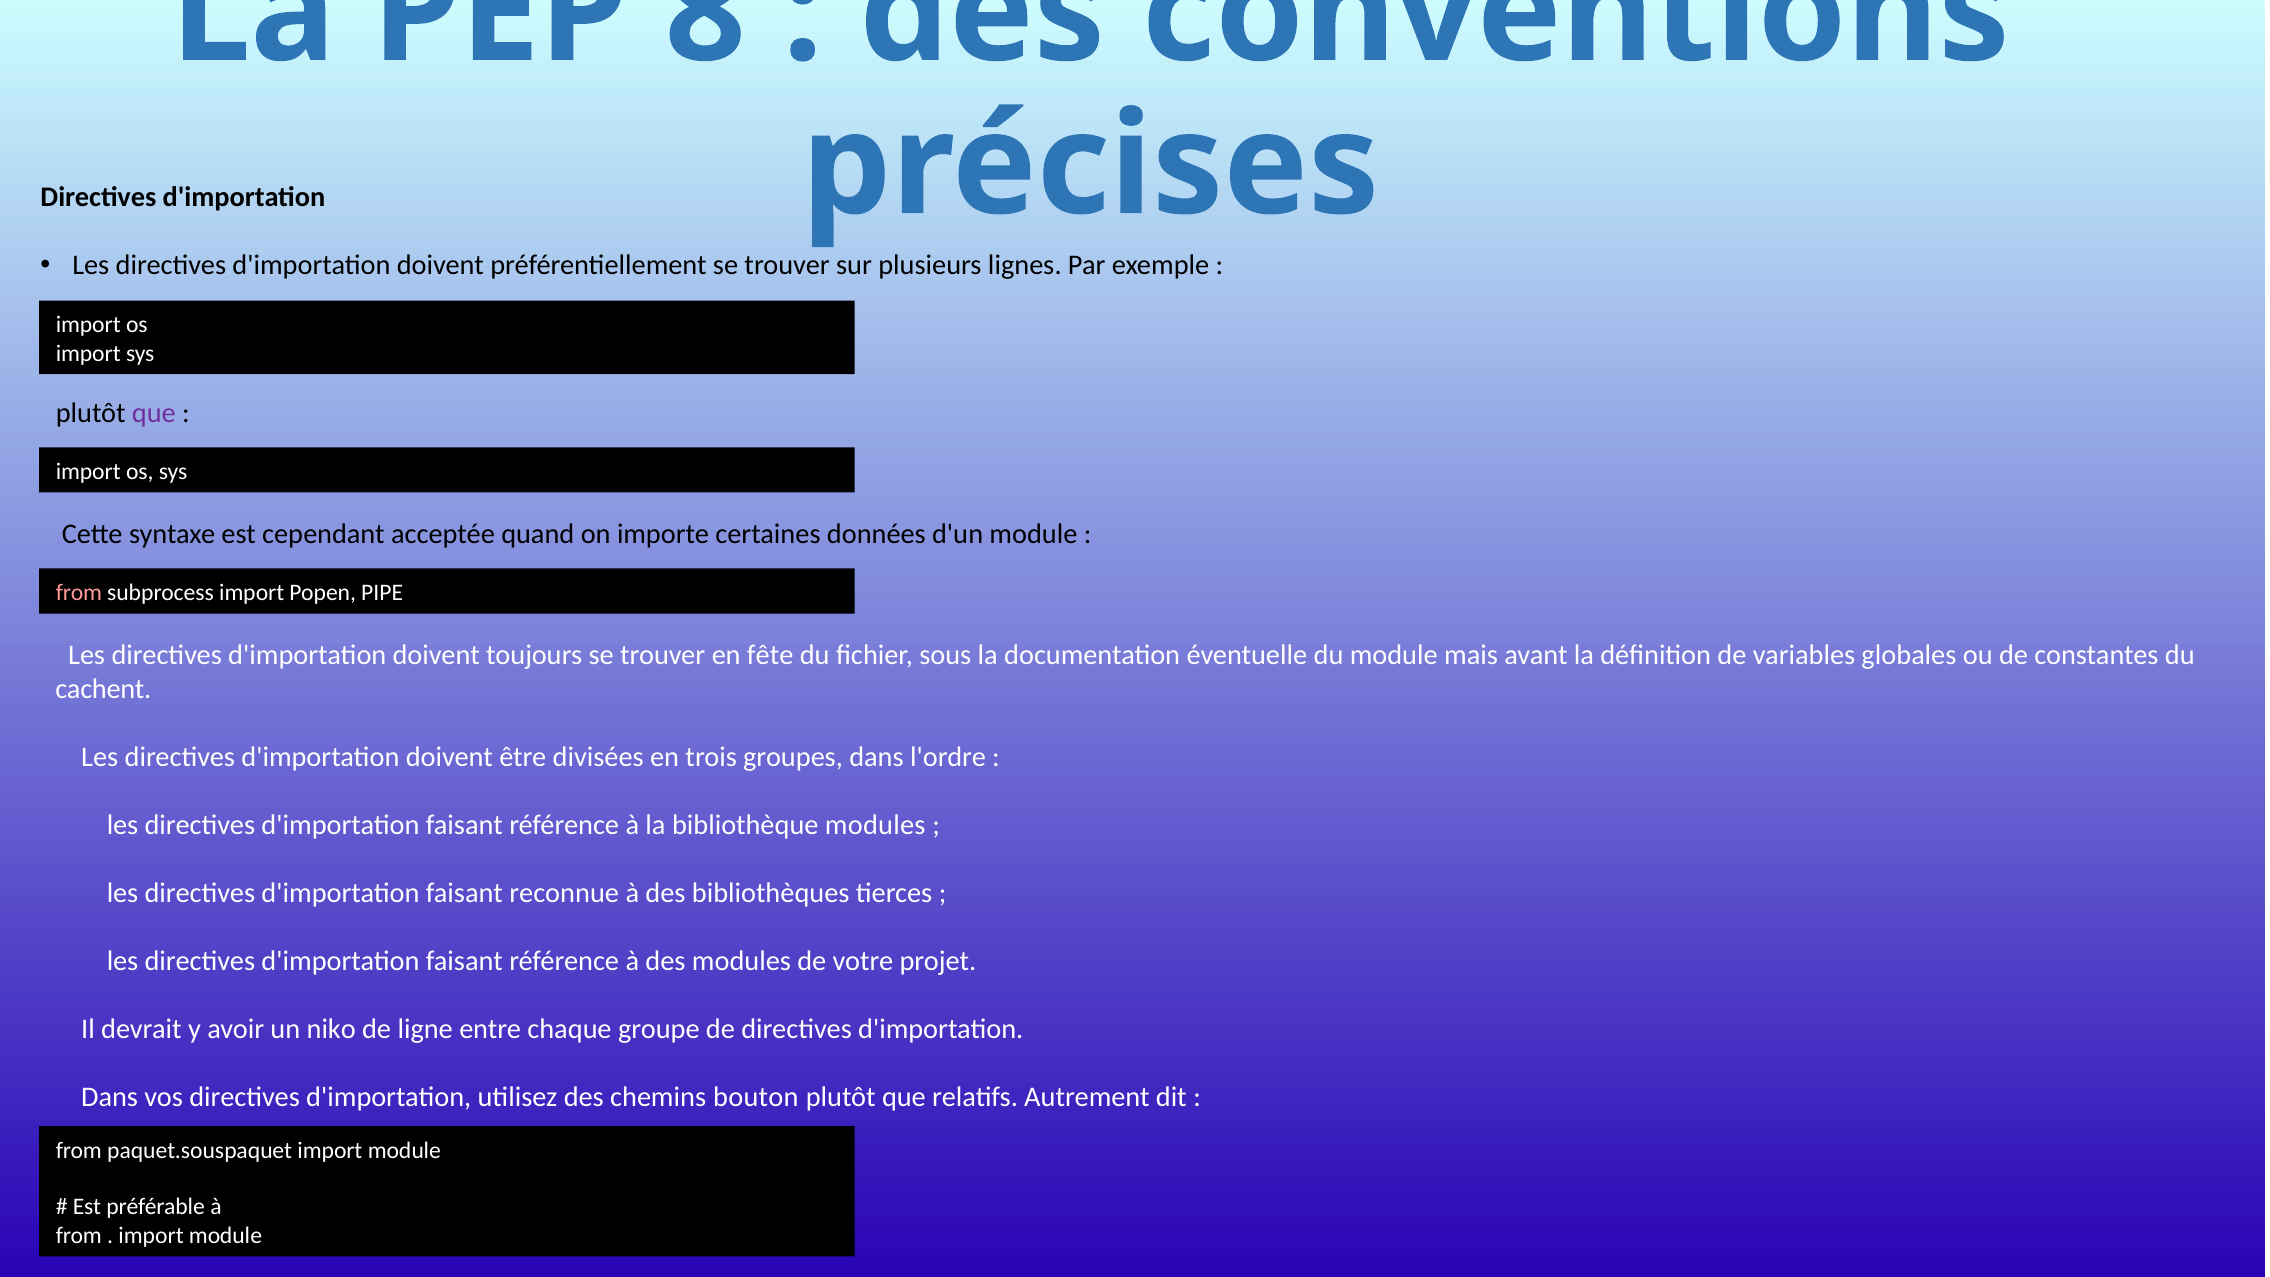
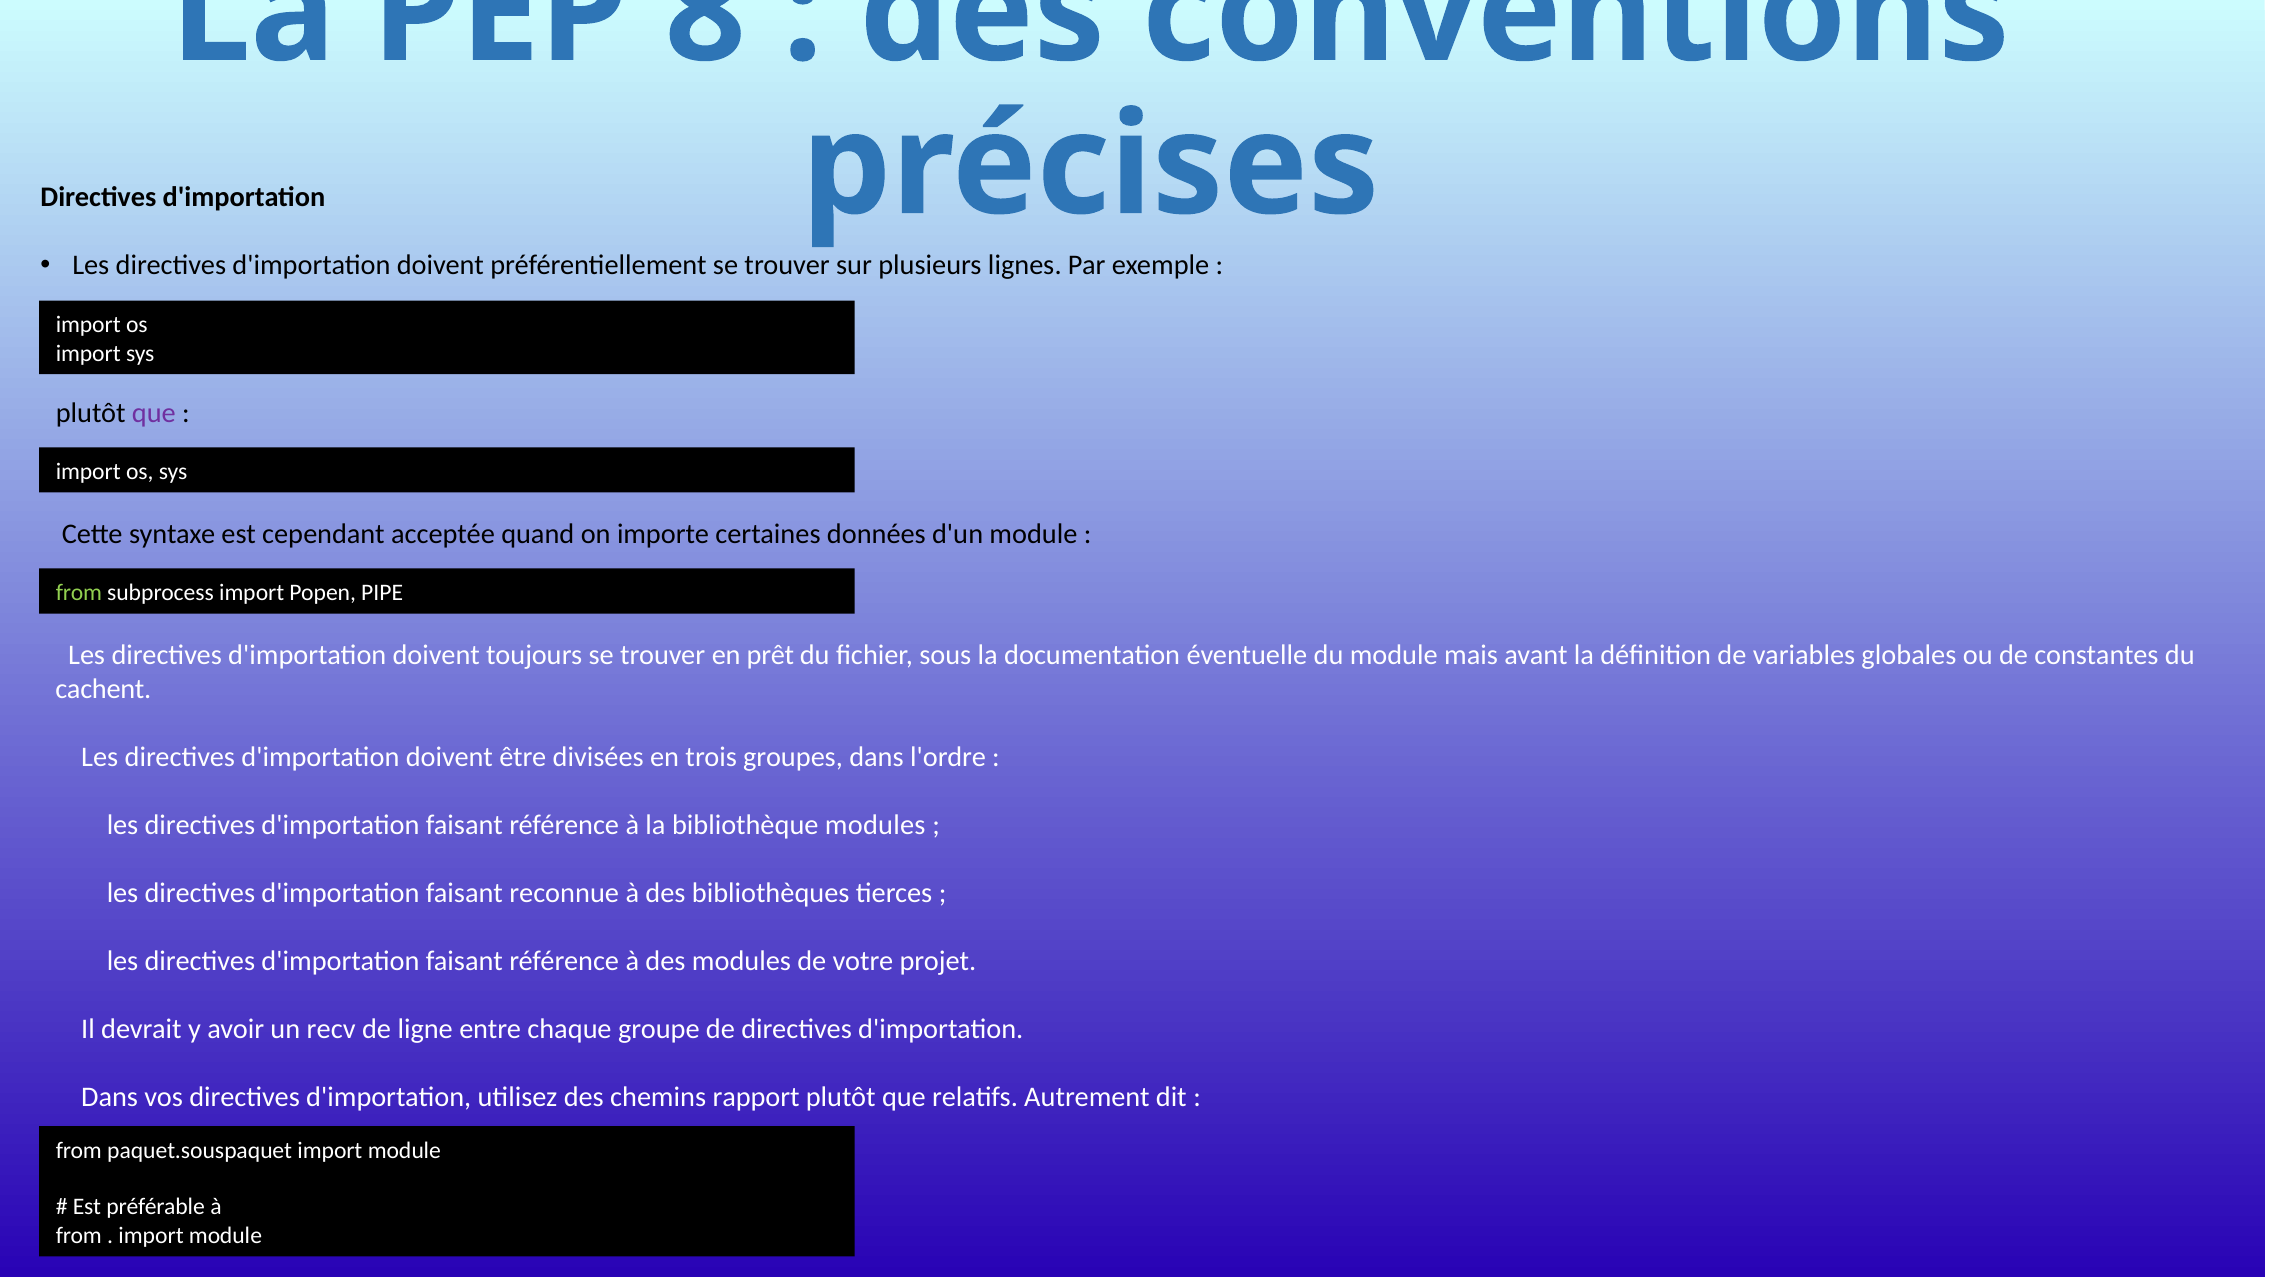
from colour: pink -> light green (79, 593)
fête: fête -> prêt (770, 655)
niko: niko -> recv (331, 1029)
bouton: bouton -> rapport (756, 1097)
